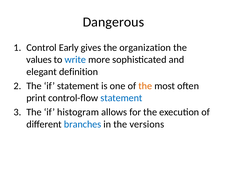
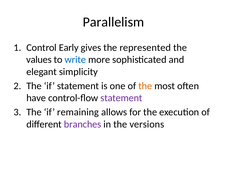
Dangerous: Dangerous -> Parallelism (113, 22)
organization: organization -> represented (145, 48)
definition: definition -> simplicity (78, 72)
print: print -> have (36, 98)
statement colour: blue -> purple (121, 98)
histogram: histogram -> remaining (78, 112)
branches colour: blue -> purple (83, 124)
